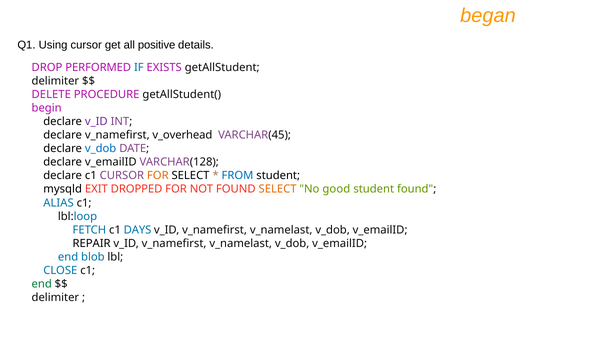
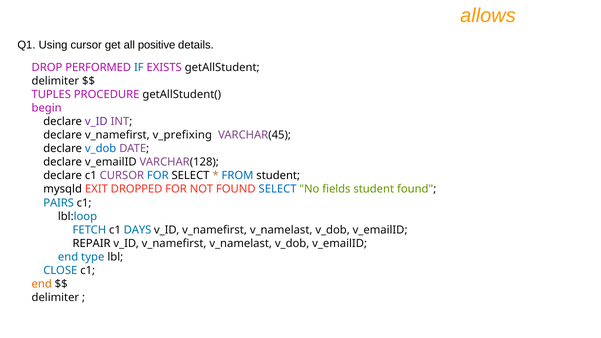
began: began -> allows (488, 16)
DELETE: DELETE -> TUPLES (51, 95)
v_overhead: v_overhead -> v_prefixing (182, 135)
FOR colour: orange -> blue (158, 176)
SELECT colour: orange -> blue (278, 189)
good: good -> fields (336, 189)
ALIAS: ALIAS -> PAIRS (59, 203)
blob: blob -> type (93, 257)
end colour: green -> orange (42, 284)
